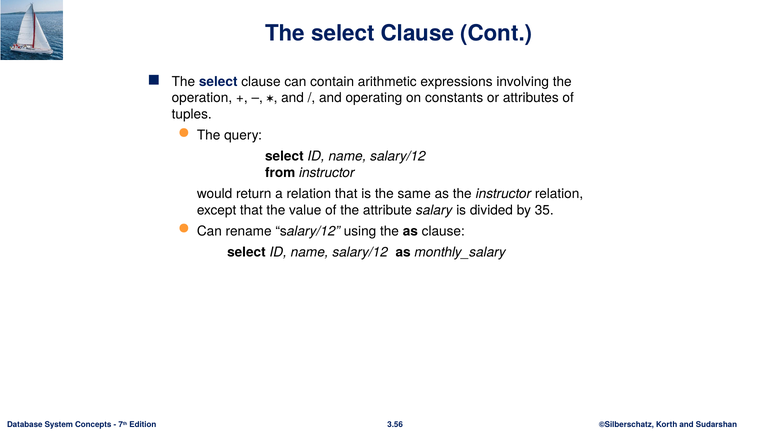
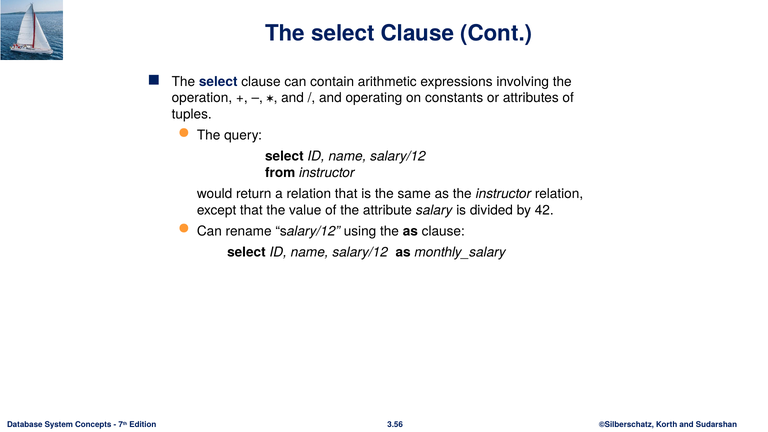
35: 35 -> 42 (544, 210)
